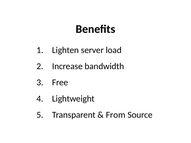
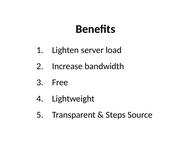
From: From -> Steps (116, 115)
